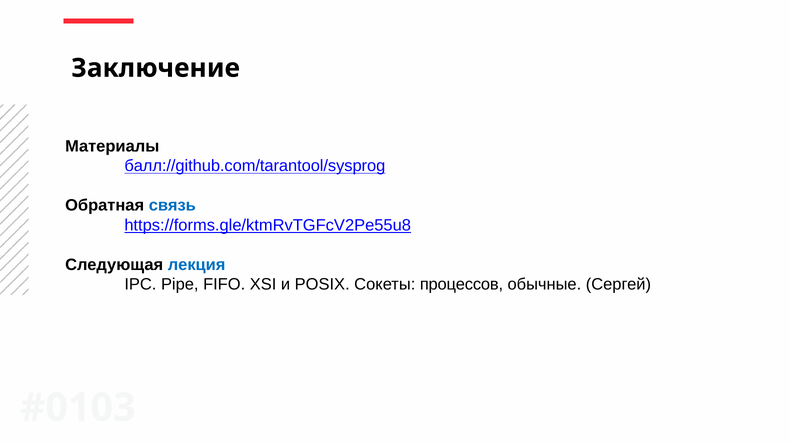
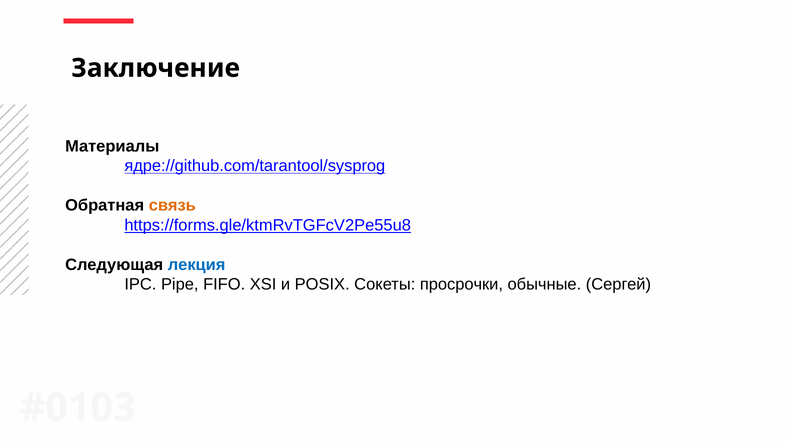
балл://github.com/tarantool/sysprog: балл://github.com/tarantool/sysprog -> ядре://github.com/tarantool/sysprog (255, 166)
связь colour: blue -> orange (172, 206)
процессов: процессов -> просрочки (461, 285)
